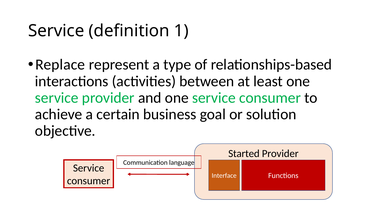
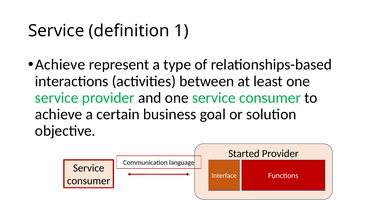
Replace: Replace -> Achieve (60, 65)
